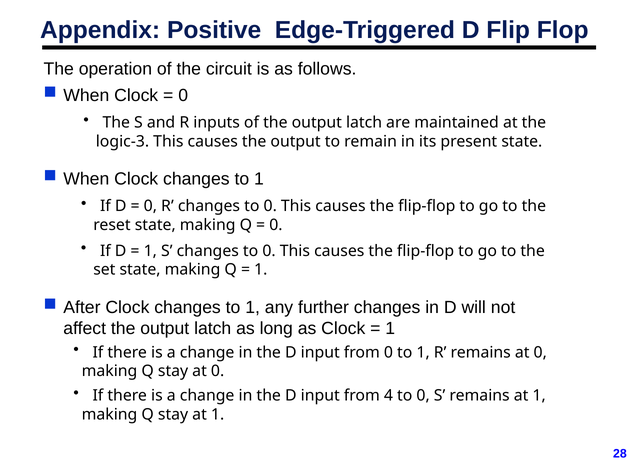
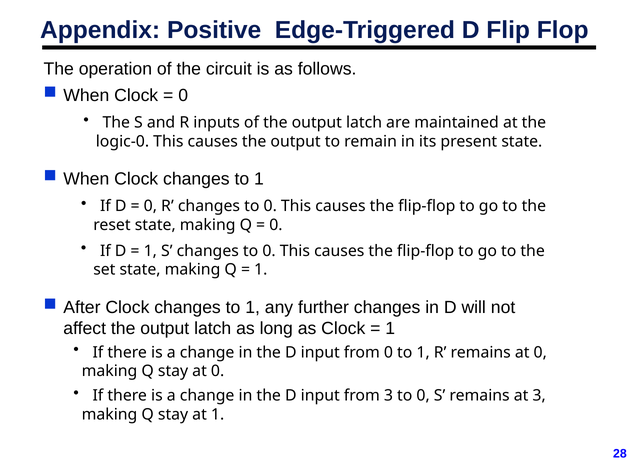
logic-3: logic-3 -> logic-0 (122, 142)
from 4: 4 -> 3 (388, 396)
remains at 1: 1 -> 3 (539, 396)
